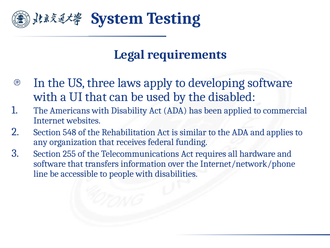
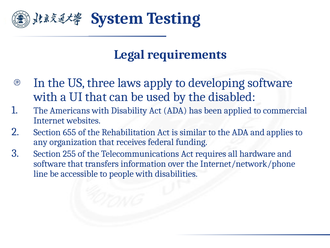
548: 548 -> 655 (69, 132)
